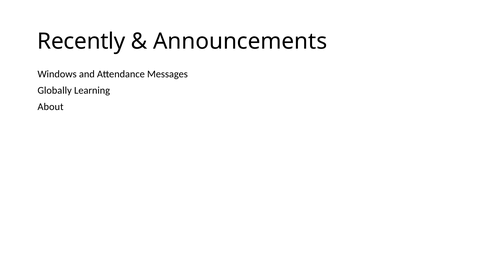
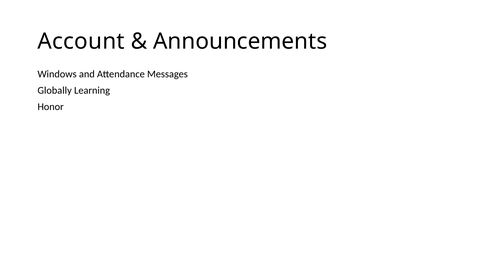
Recently: Recently -> Account (81, 41)
About: About -> Honor (51, 107)
